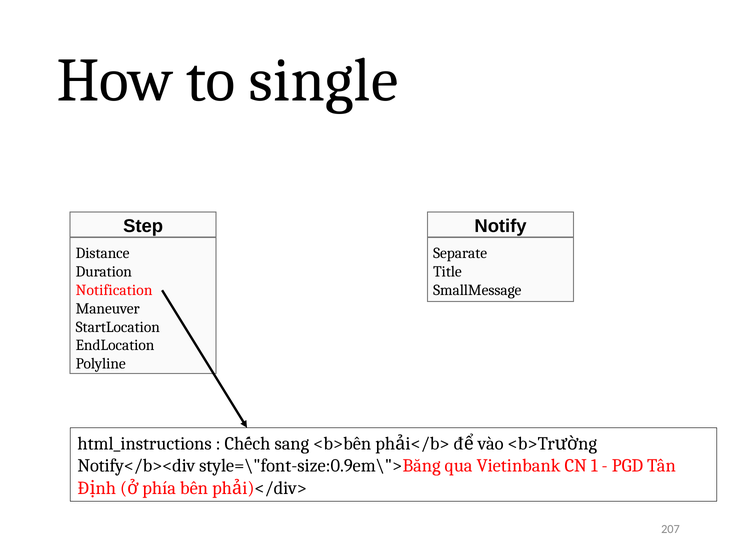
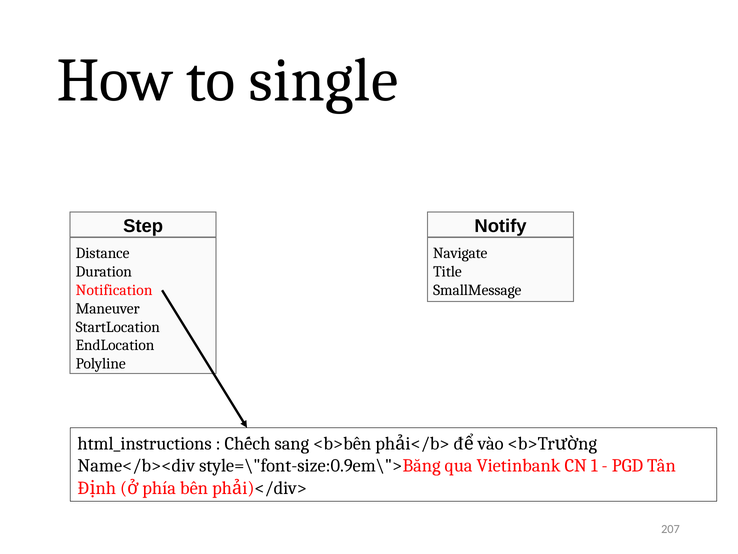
Separate: Separate -> Navigate (460, 253)
Notify</b><div: Notify</b><div -> Name</b><div (136, 465)
